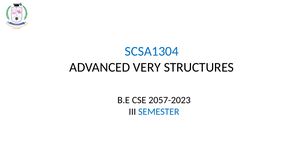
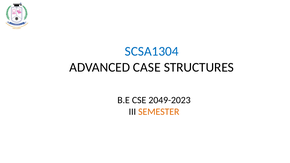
VERY: VERY -> CASE (147, 67)
2057-2023: 2057-2023 -> 2049-2023 (170, 100)
SEMESTER colour: blue -> orange (159, 112)
